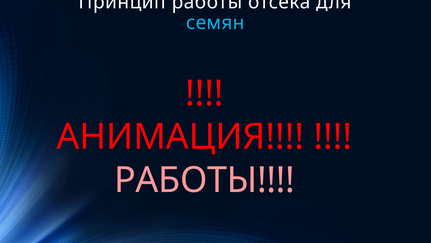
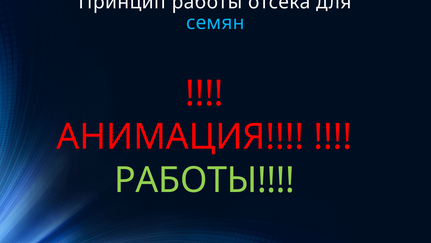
РАБОТЫ colour: pink -> light green (204, 180)
